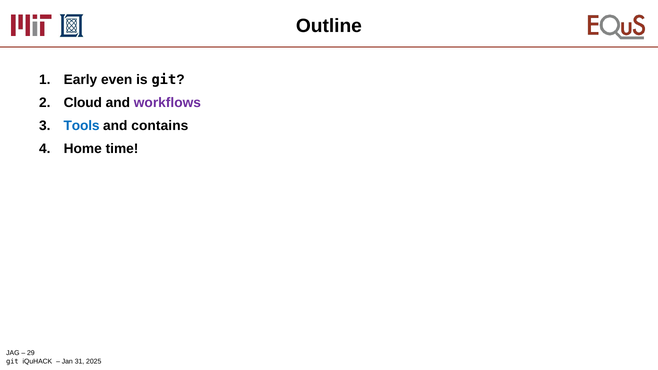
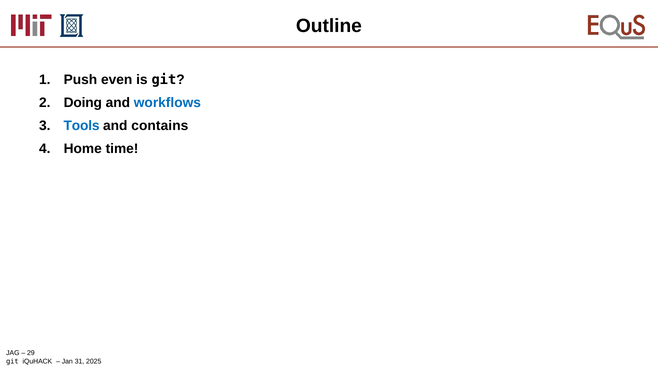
Early: Early -> Push (80, 80)
Cloud: Cloud -> Doing (83, 103)
workflows colour: purple -> blue (167, 103)
